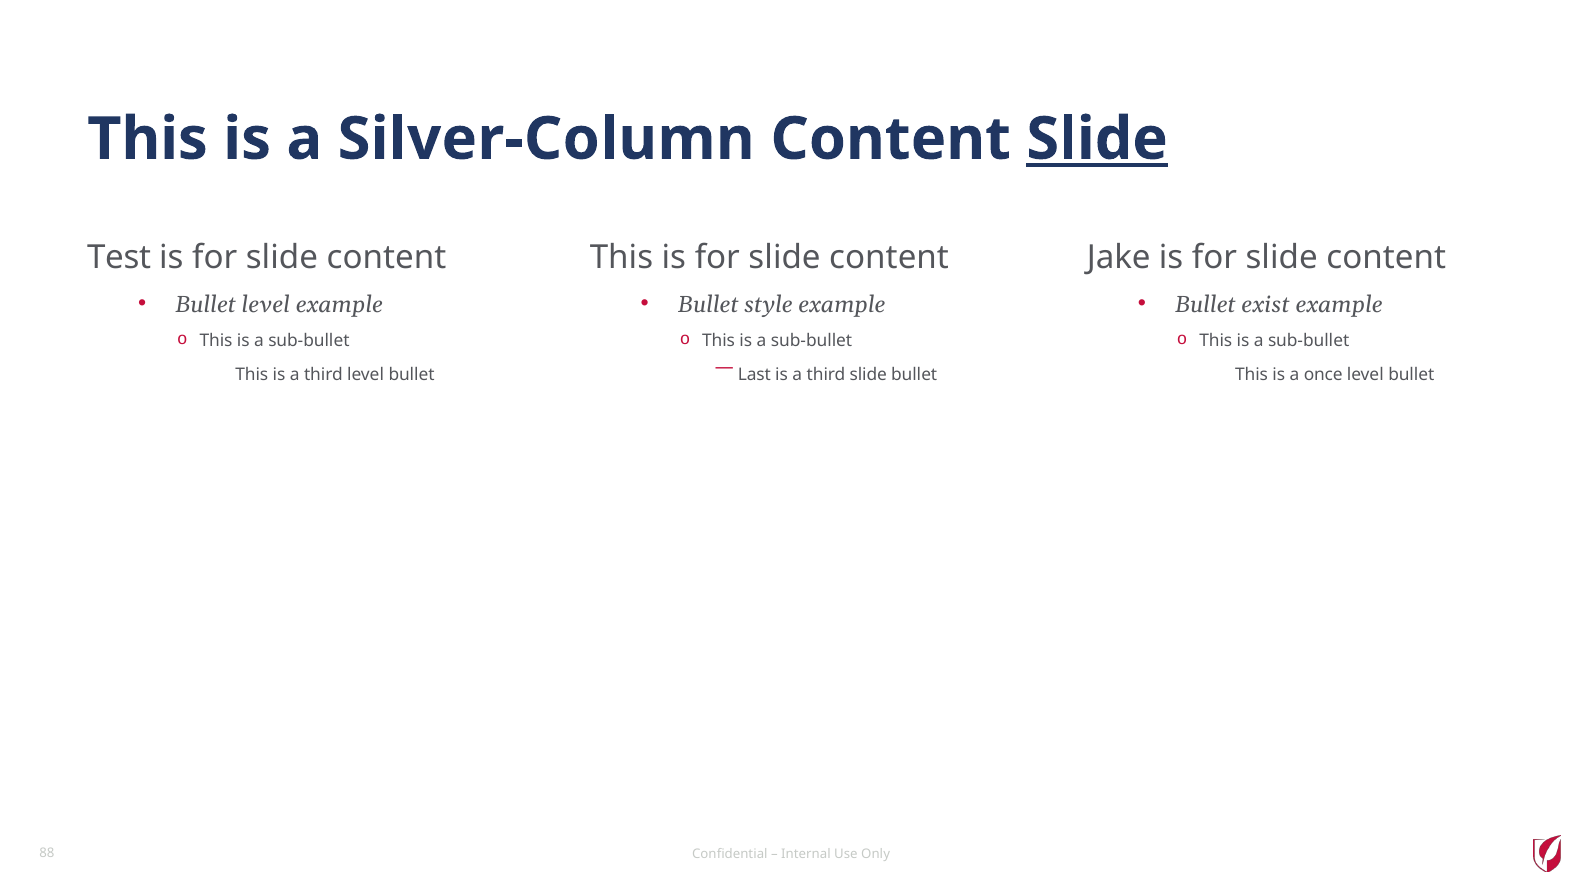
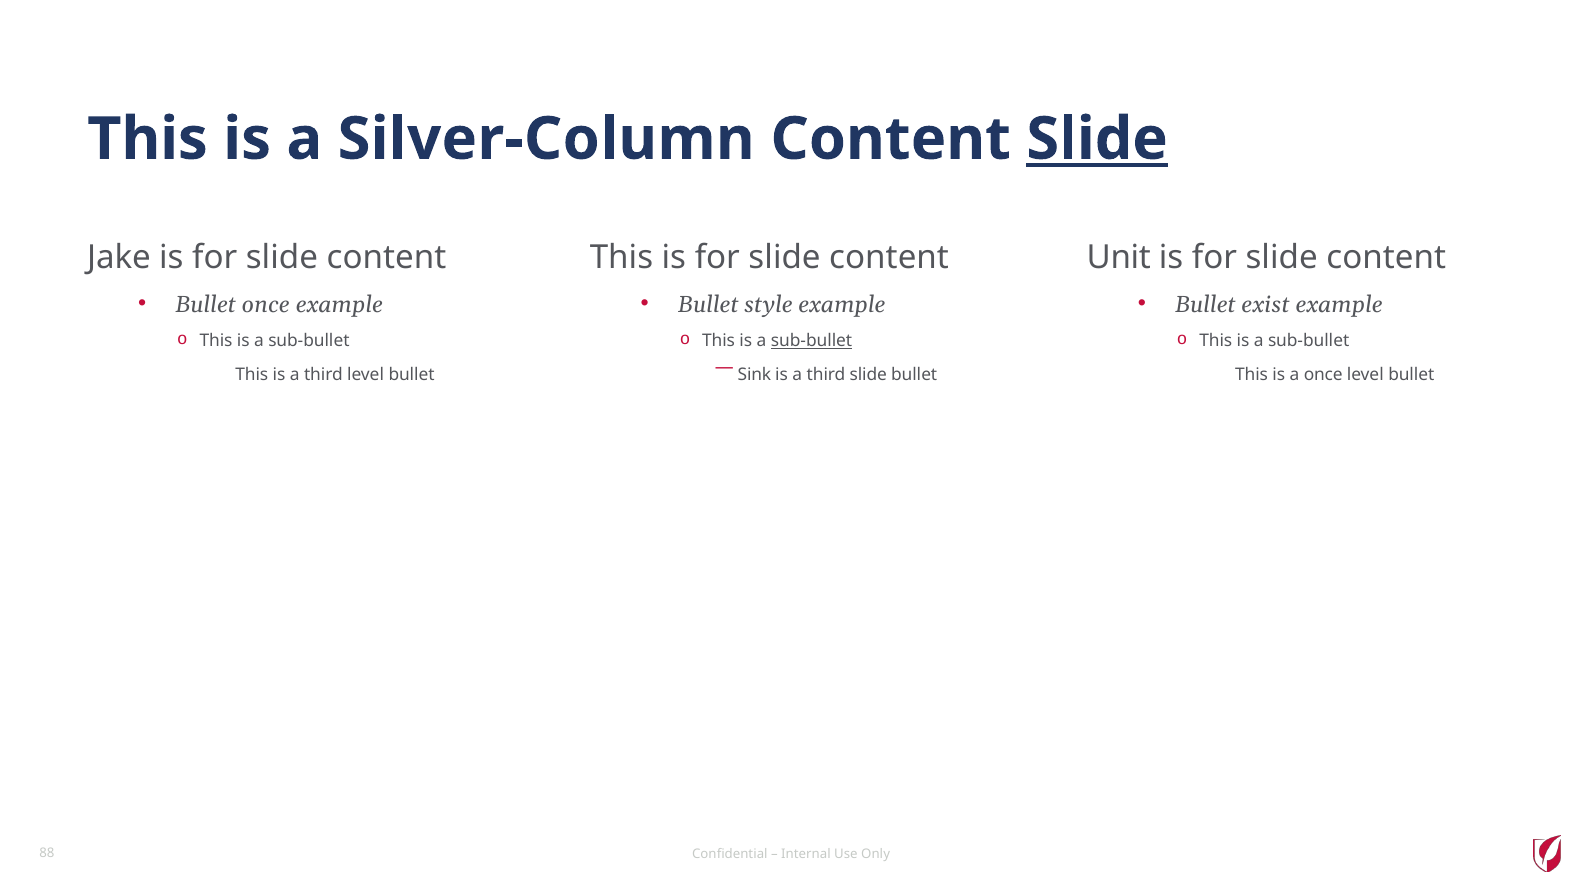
Test: Test -> Jake (119, 257)
Jake: Jake -> Unit (1119, 257)
Bullet level: level -> once (266, 304)
sub-bullet underline: none -> present (812, 341)
Last: Last -> Sink (754, 375)
